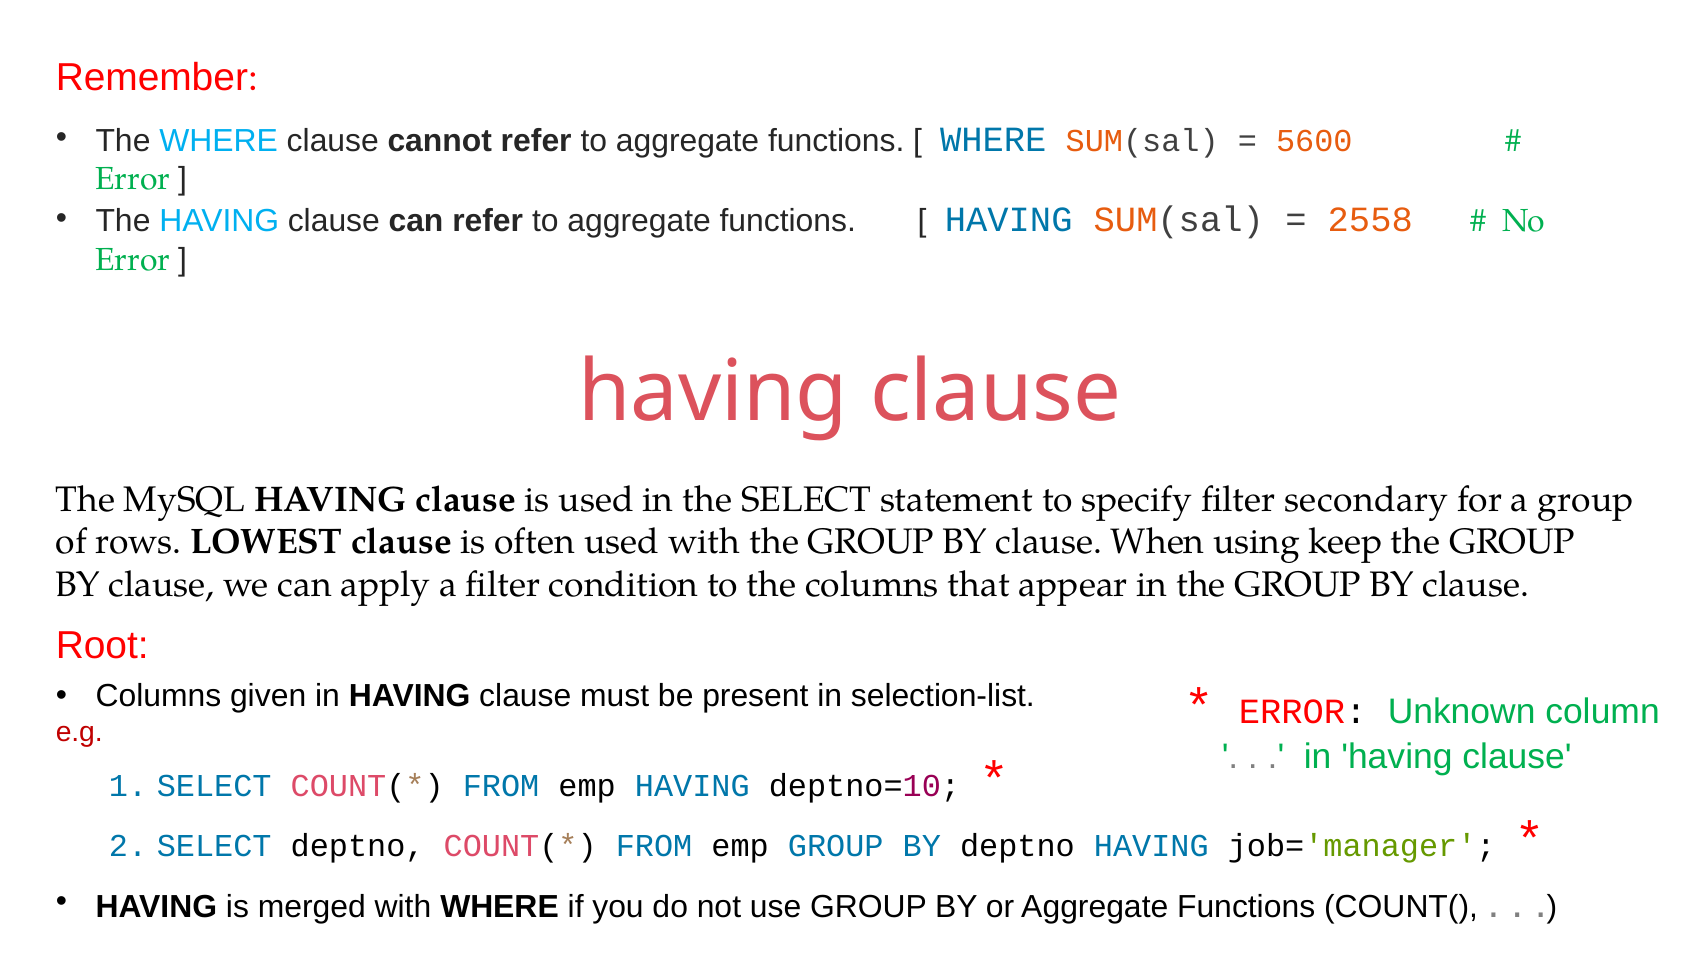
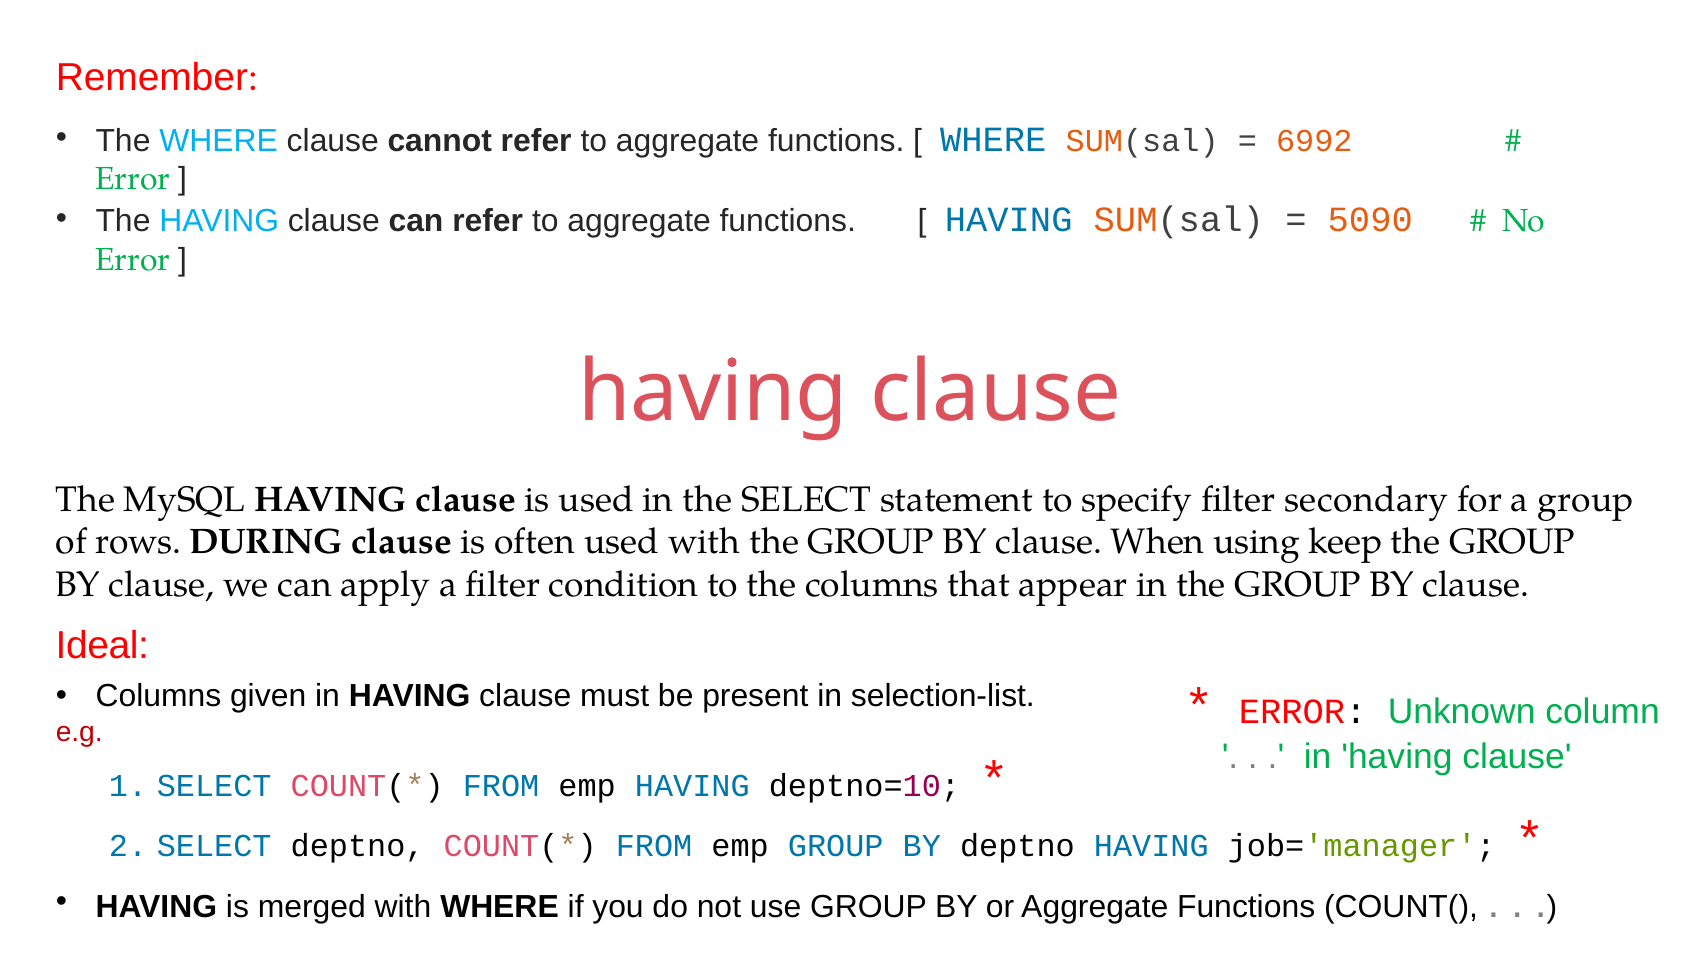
5600: 5600 -> 6992 (1314, 141)
2558: 2558 -> 5090 (1370, 220)
LOWEST: LOWEST -> DURING (266, 542)
Root: Root -> Ideal (102, 646)
